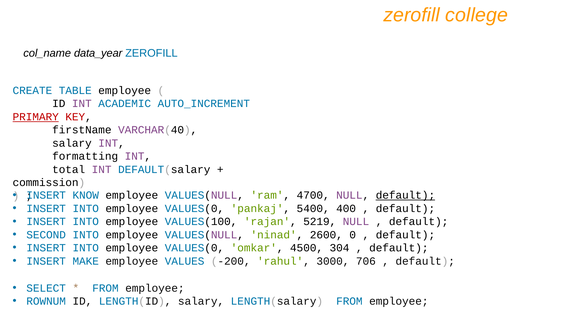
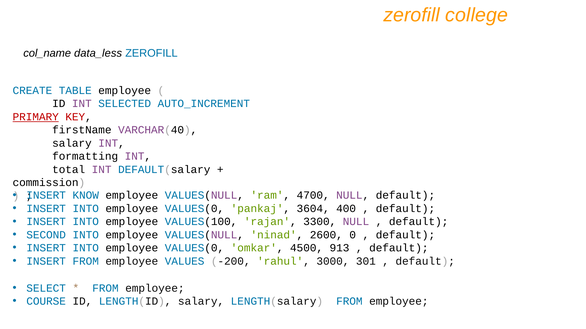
data_year: data_year -> data_less (98, 53)
ACADEMIC: ACADEMIC -> SELECTED (125, 104)
default underline: present -> none (405, 196)
5400: 5400 -> 3604 (313, 209)
5219: 5219 -> 3300 (320, 222)
304: 304 -> 913 (340, 248)
INSERT MAKE: MAKE -> FROM (86, 262)
706: 706 -> 301 (366, 262)
ROWNUM: ROWNUM -> COURSE (46, 302)
